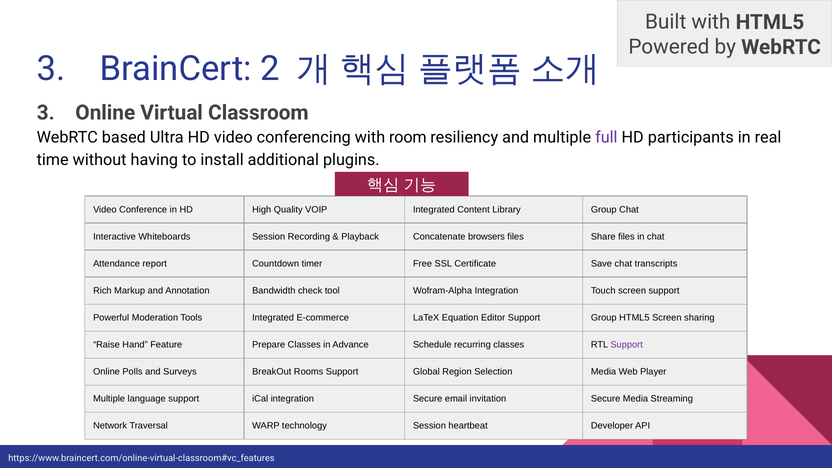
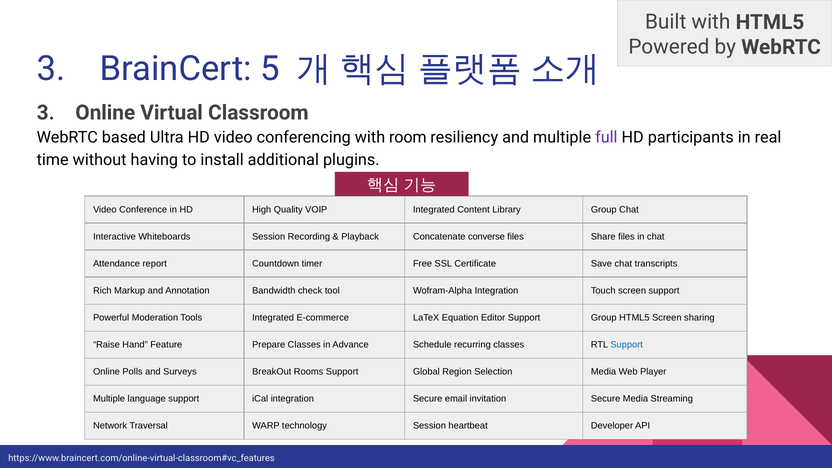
2: 2 -> 5 (270, 69)
browsers: browsers -> converse (486, 237)
Support colour: purple -> blue (627, 345)
